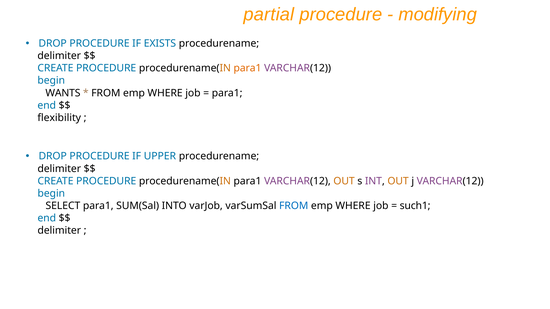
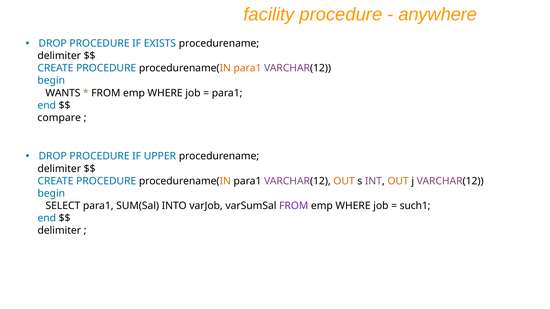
partial: partial -> facility (269, 14)
modifying: modifying -> anywhere (438, 14)
flexibility: flexibility -> compare (59, 118)
FROM colour: blue -> purple (294, 206)
